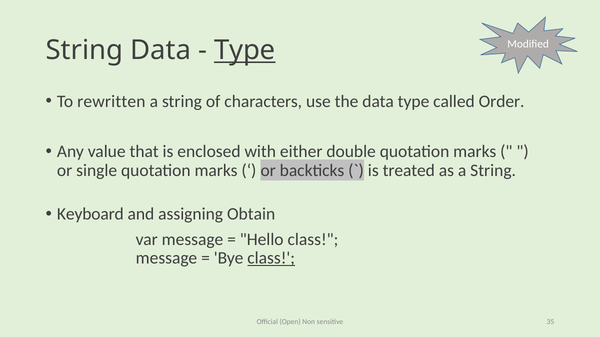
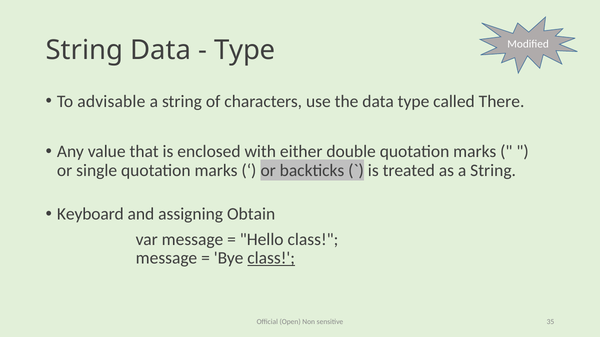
Type underline: present -> none (245, 50)
rewritten: rewritten -> advisable (111, 101)
Order: Order -> There (502, 101)
